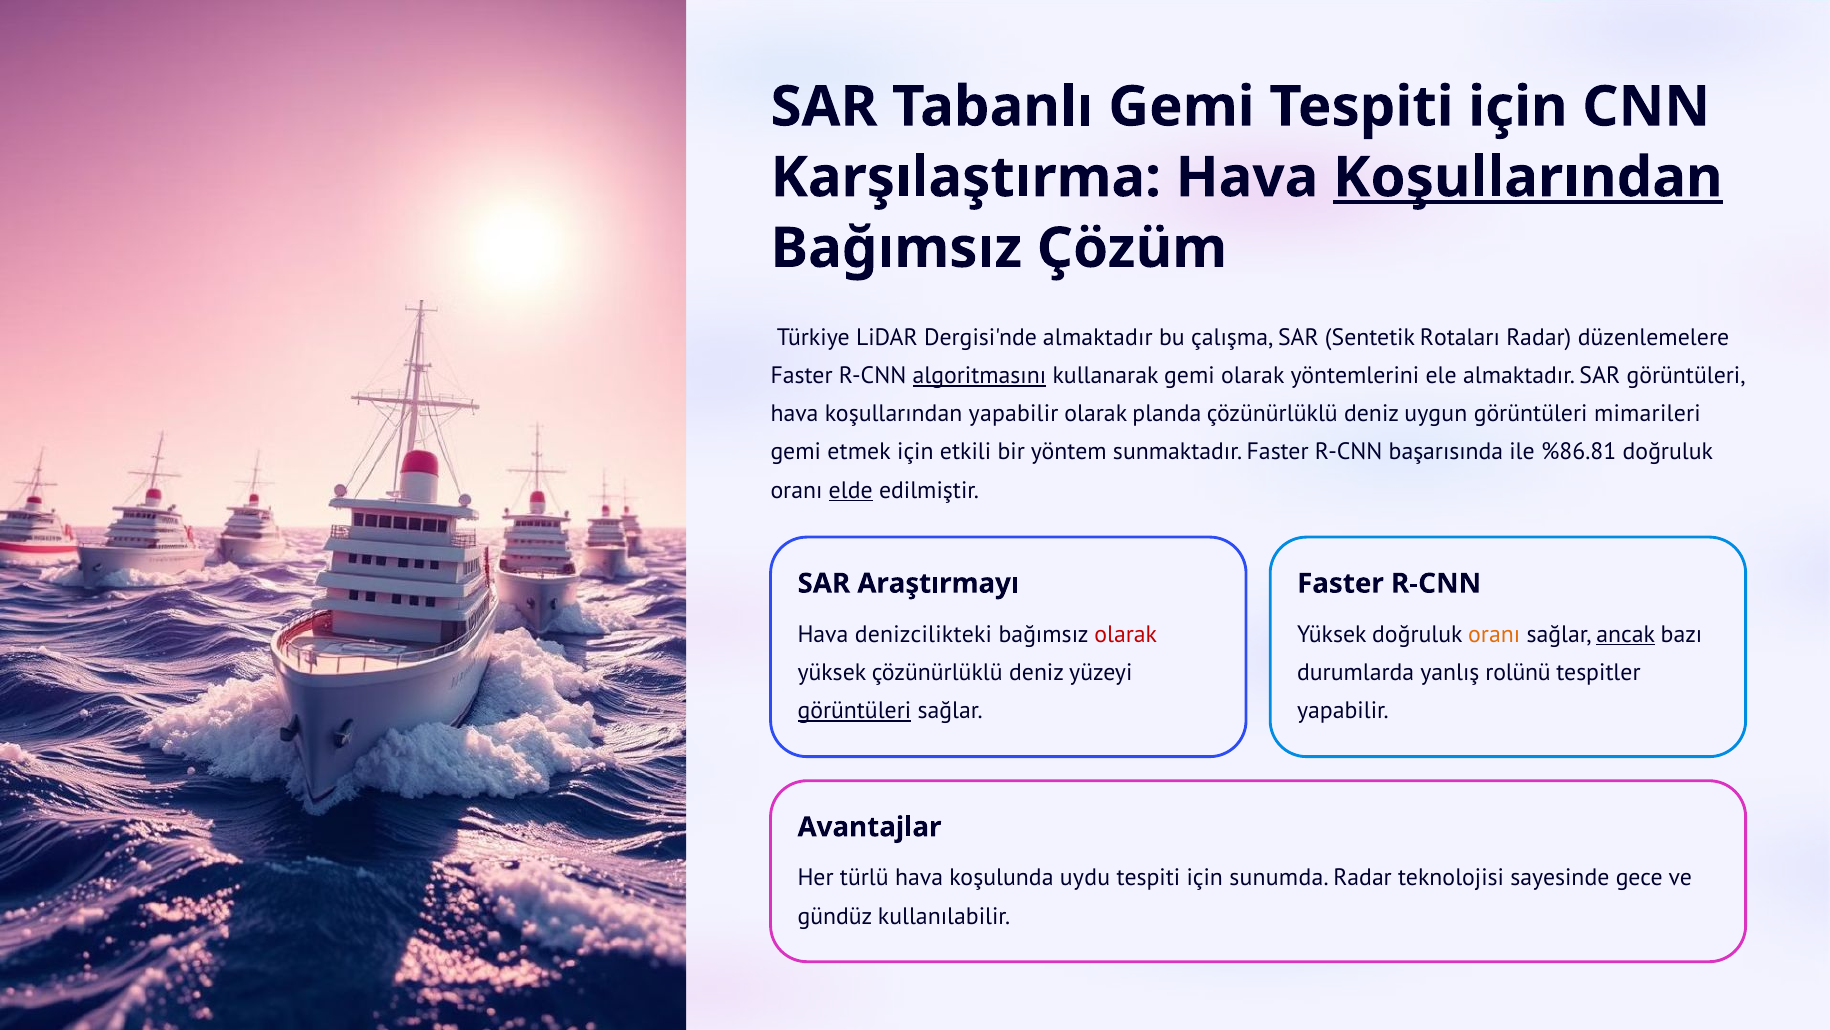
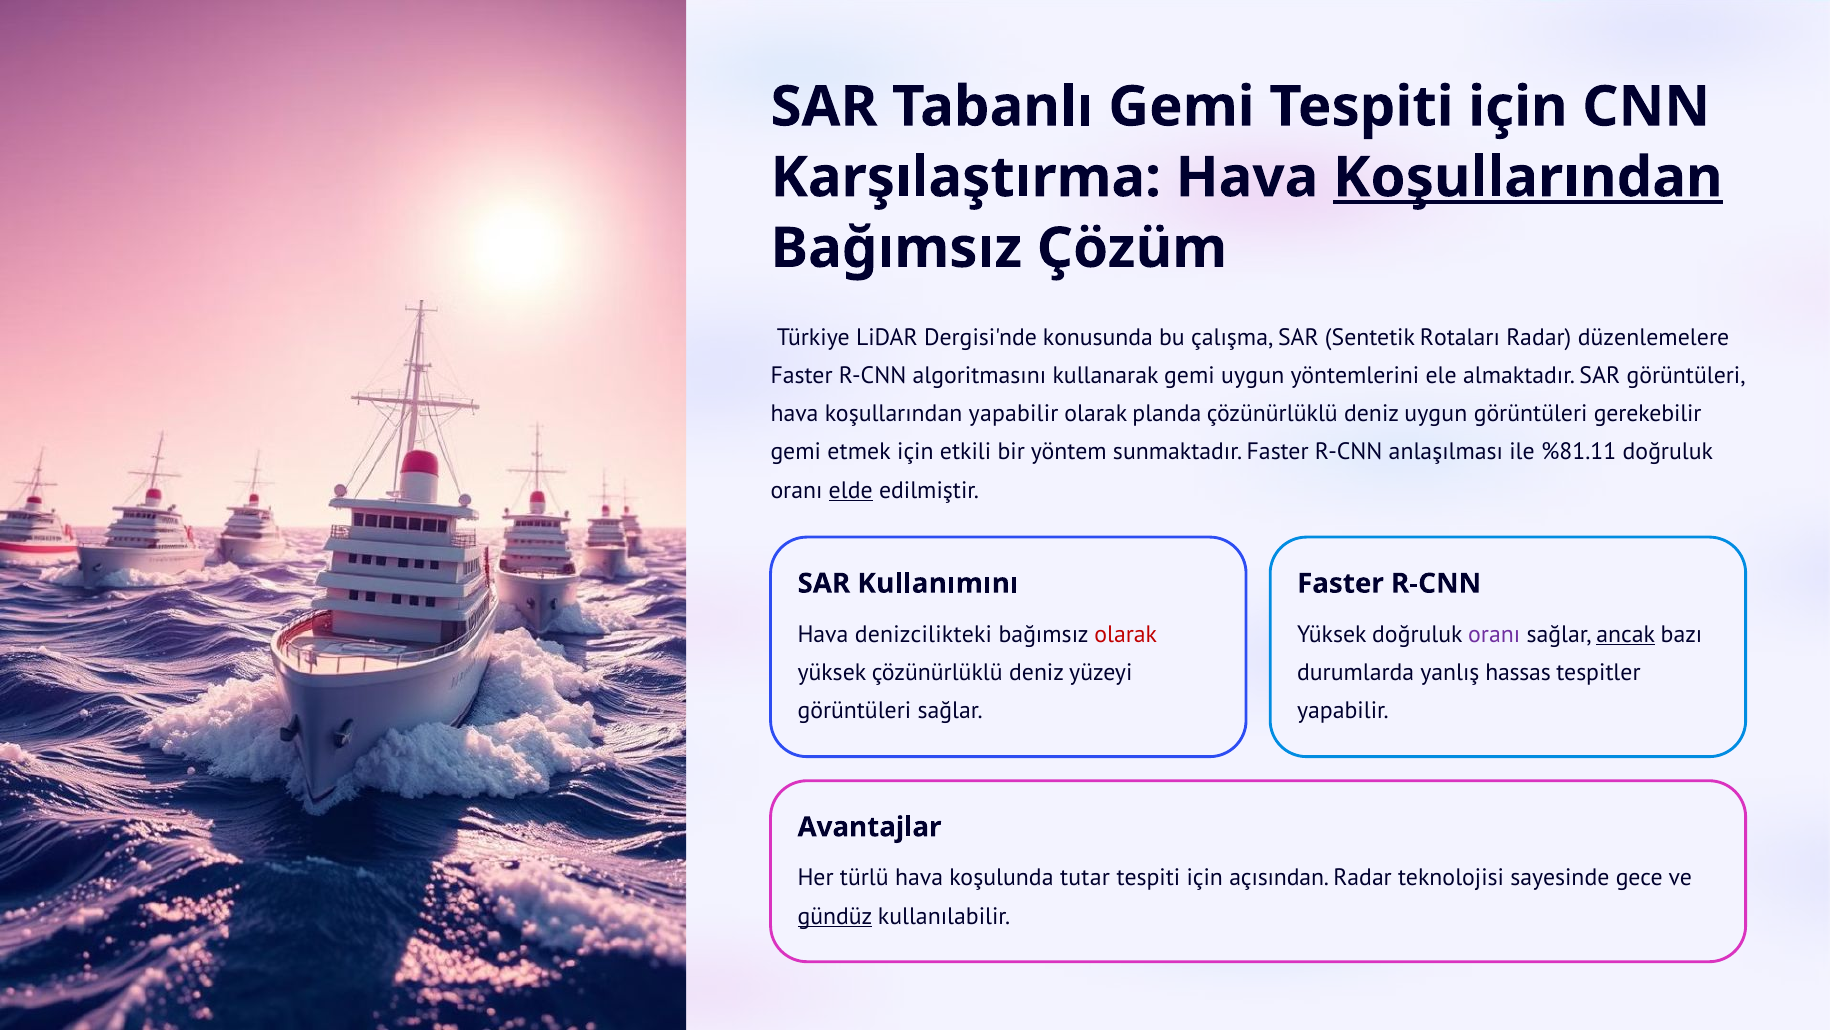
Dergisi'nde almaktadır: almaktadır -> konusunda (1098, 337)
algoritmasını underline: present -> none (979, 376)
gemi olarak: olarak -> uygun (1253, 376)
mimarileri: mimarileri -> gerekebilir (1648, 414)
başarısında: başarısında -> anlaşılması (1446, 452)
%86.81: %86.81 -> %81.11 (1579, 452)
Araştırmayı: Araştırmayı -> Kullanımını (938, 583)
oranı colour: orange -> purple (1494, 634)
rolünü: rolünü -> hassas (1518, 672)
görüntüleri underline: present -> none (854, 710)
uydu: uydu -> tutar (1085, 878)
sunumda: sunumda -> açısından (1279, 878)
gündüz underline: none -> present (835, 916)
